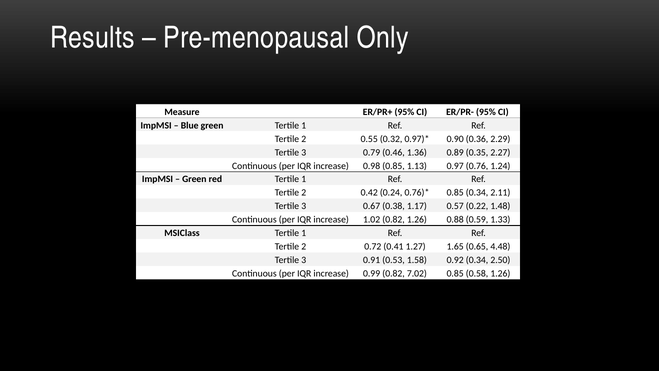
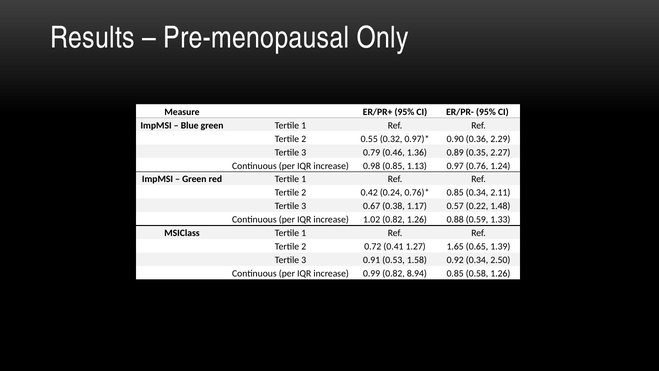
4.48: 4.48 -> 1.39 (500, 246)
7.02: 7.02 -> 8.94 (417, 273)
